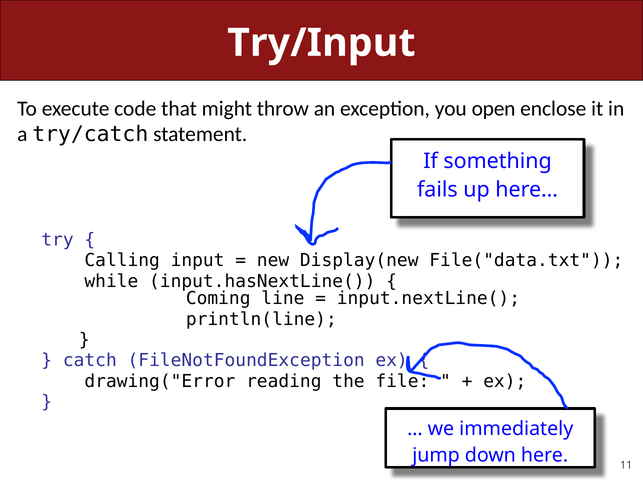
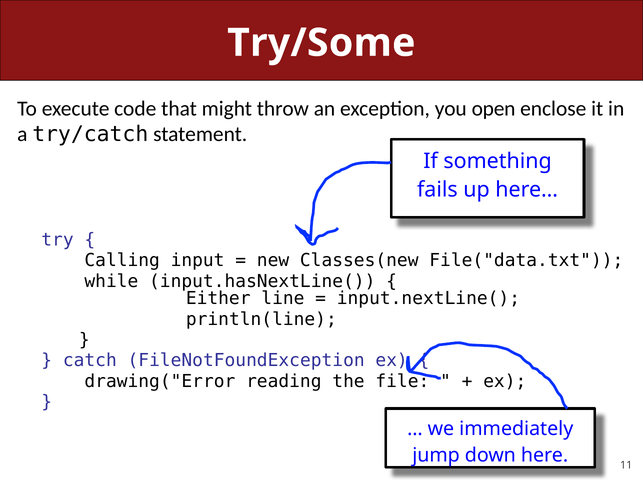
Try/Input: Try/Input -> Try/Some (321, 43)
Display(new: Display(new -> Classes(new (359, 261)
Coming: Coming -> Either (218, 299)
